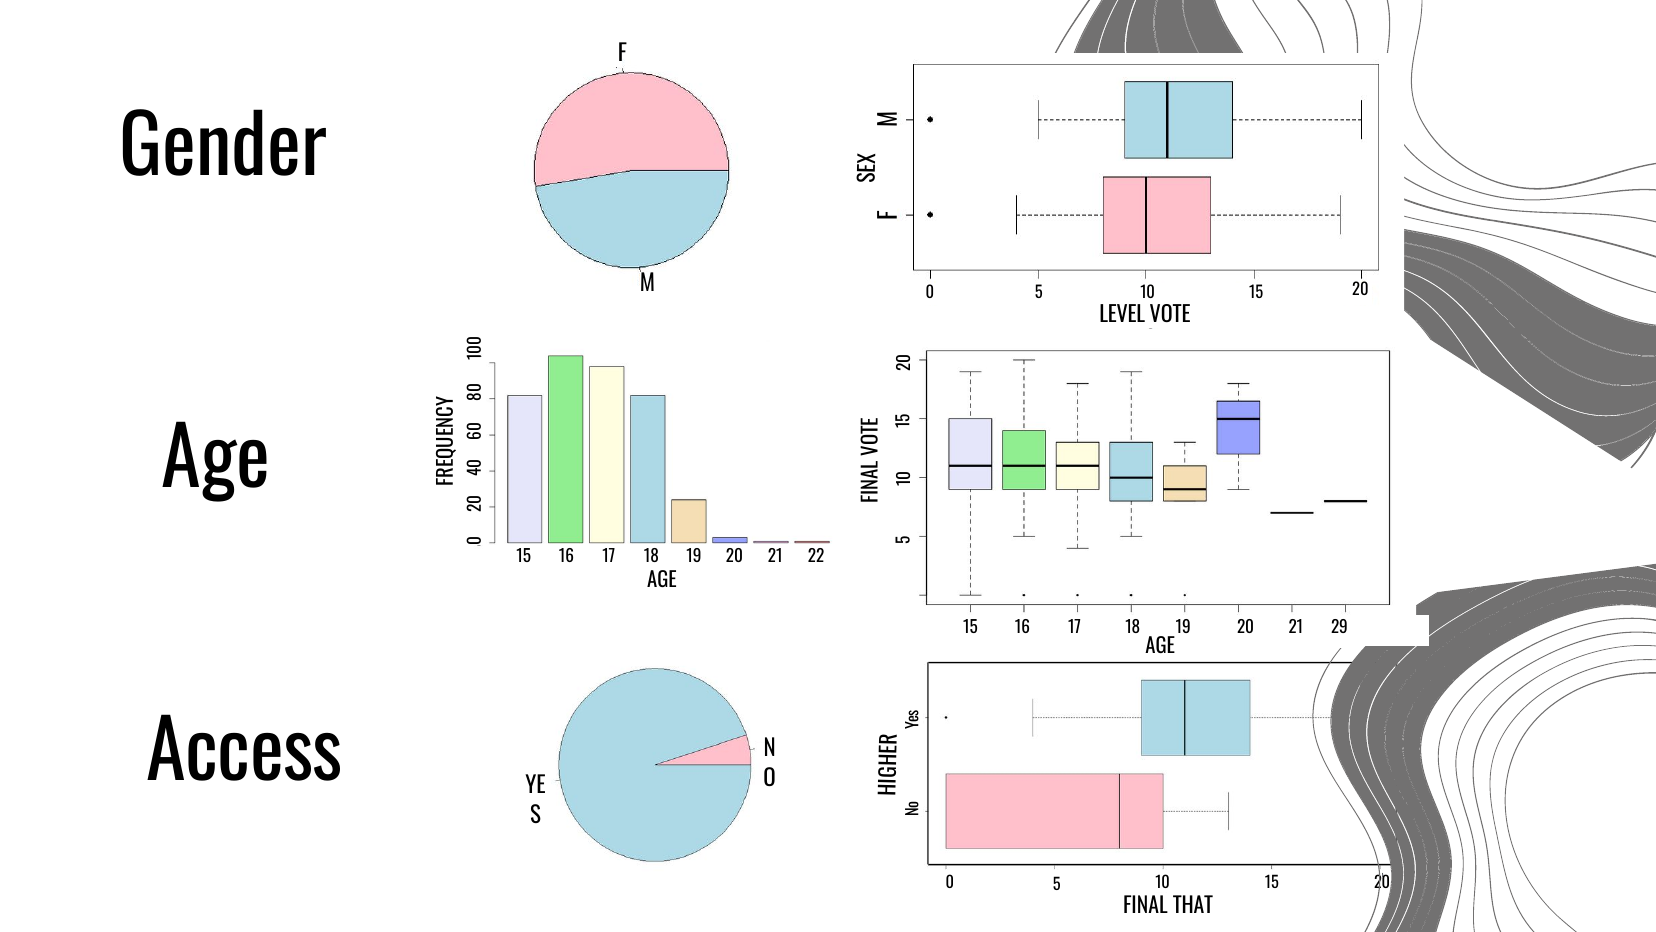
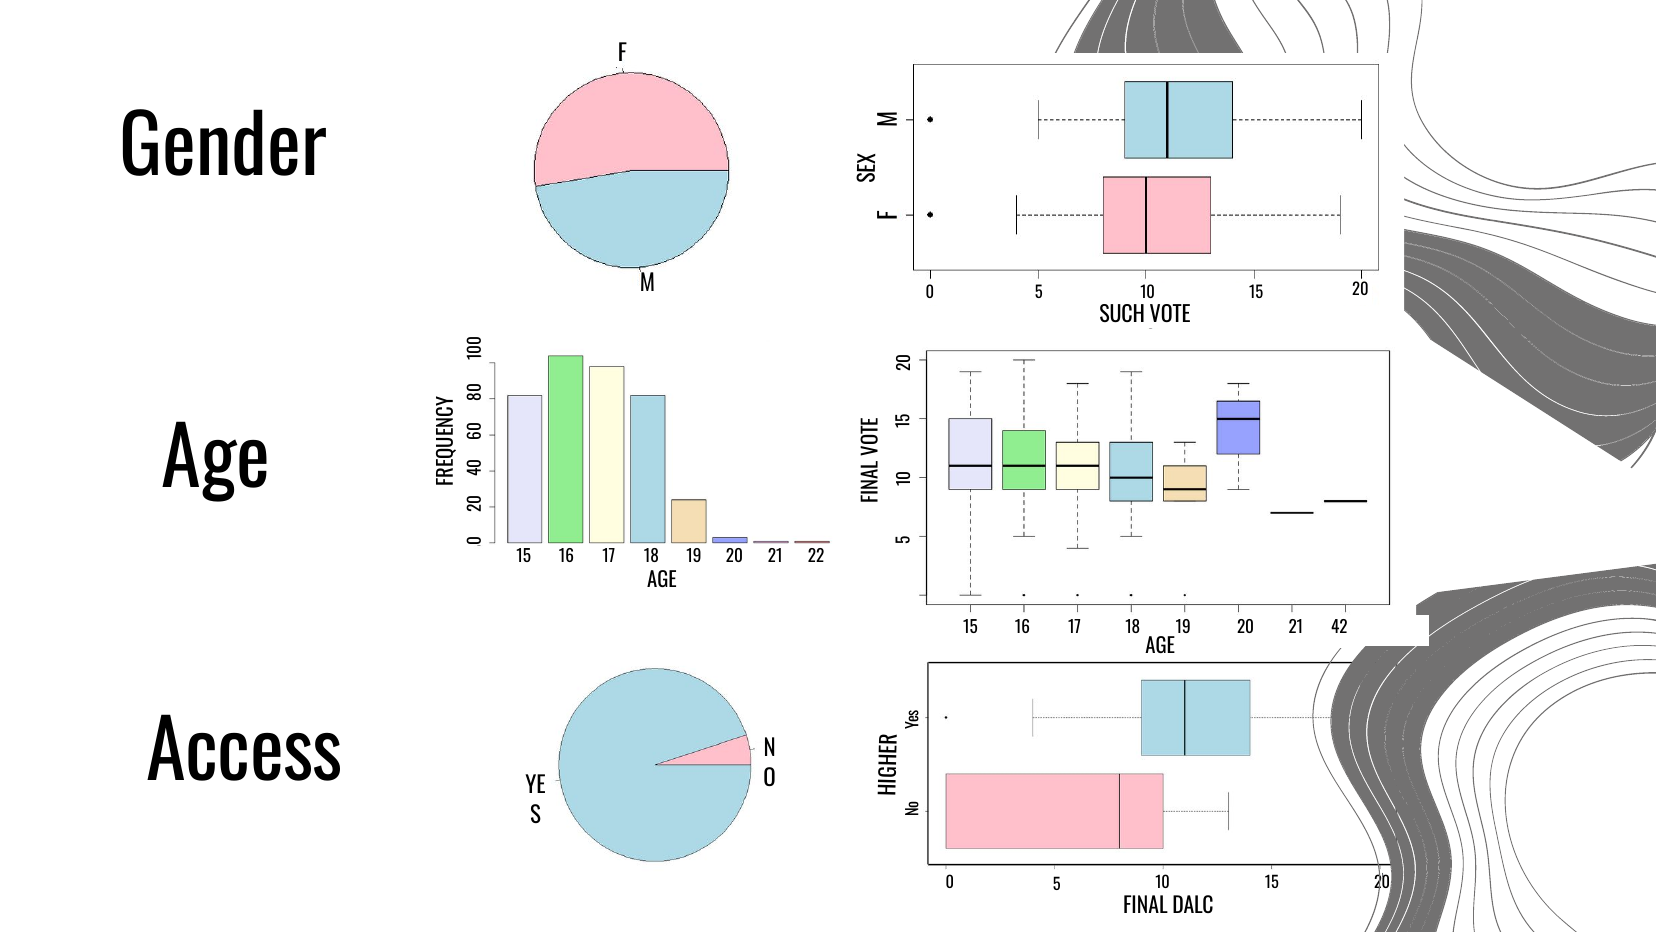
LEVEL: LEVEL -> SUCH (1122, 315)
29: 29 -> 42 (1339, 627)
THAT: THAT -> DALC (1193, 906)
